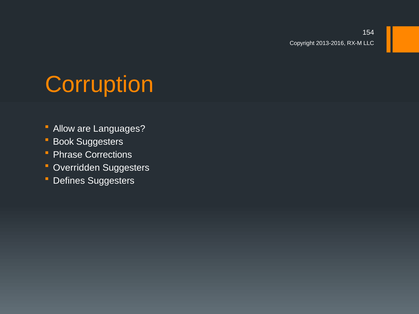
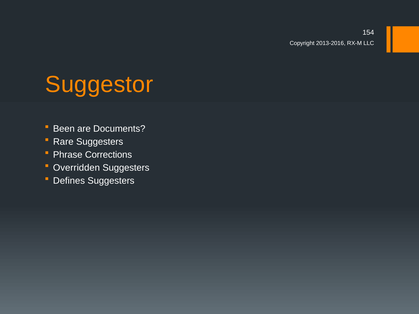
Corruption: Corruption -> Suggestor (99, 85)
Allow: Allow -> Been (64, 129)
Languages: Languages -> Documents (119, 129)
Book: Book -> Rare (63, 142)
